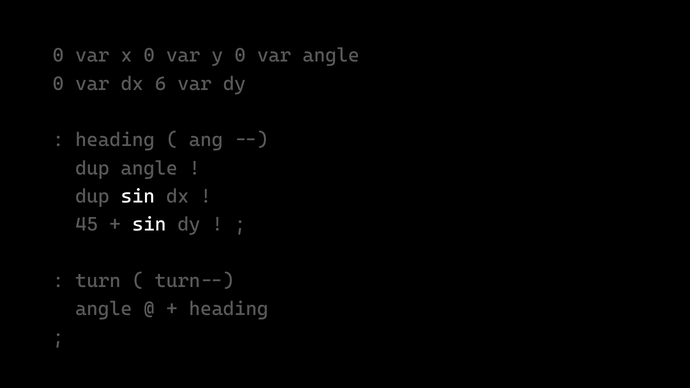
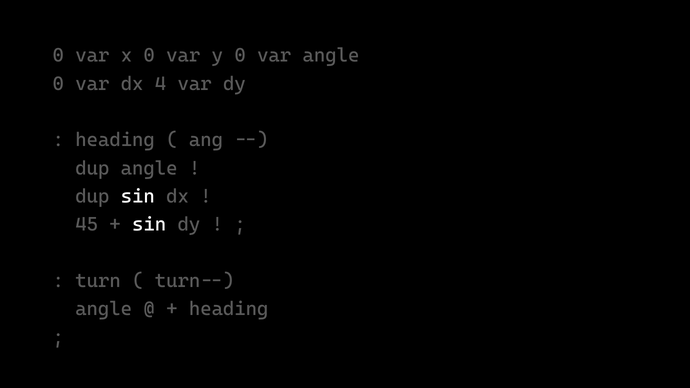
6: 6 -> 4 (161, 84)
